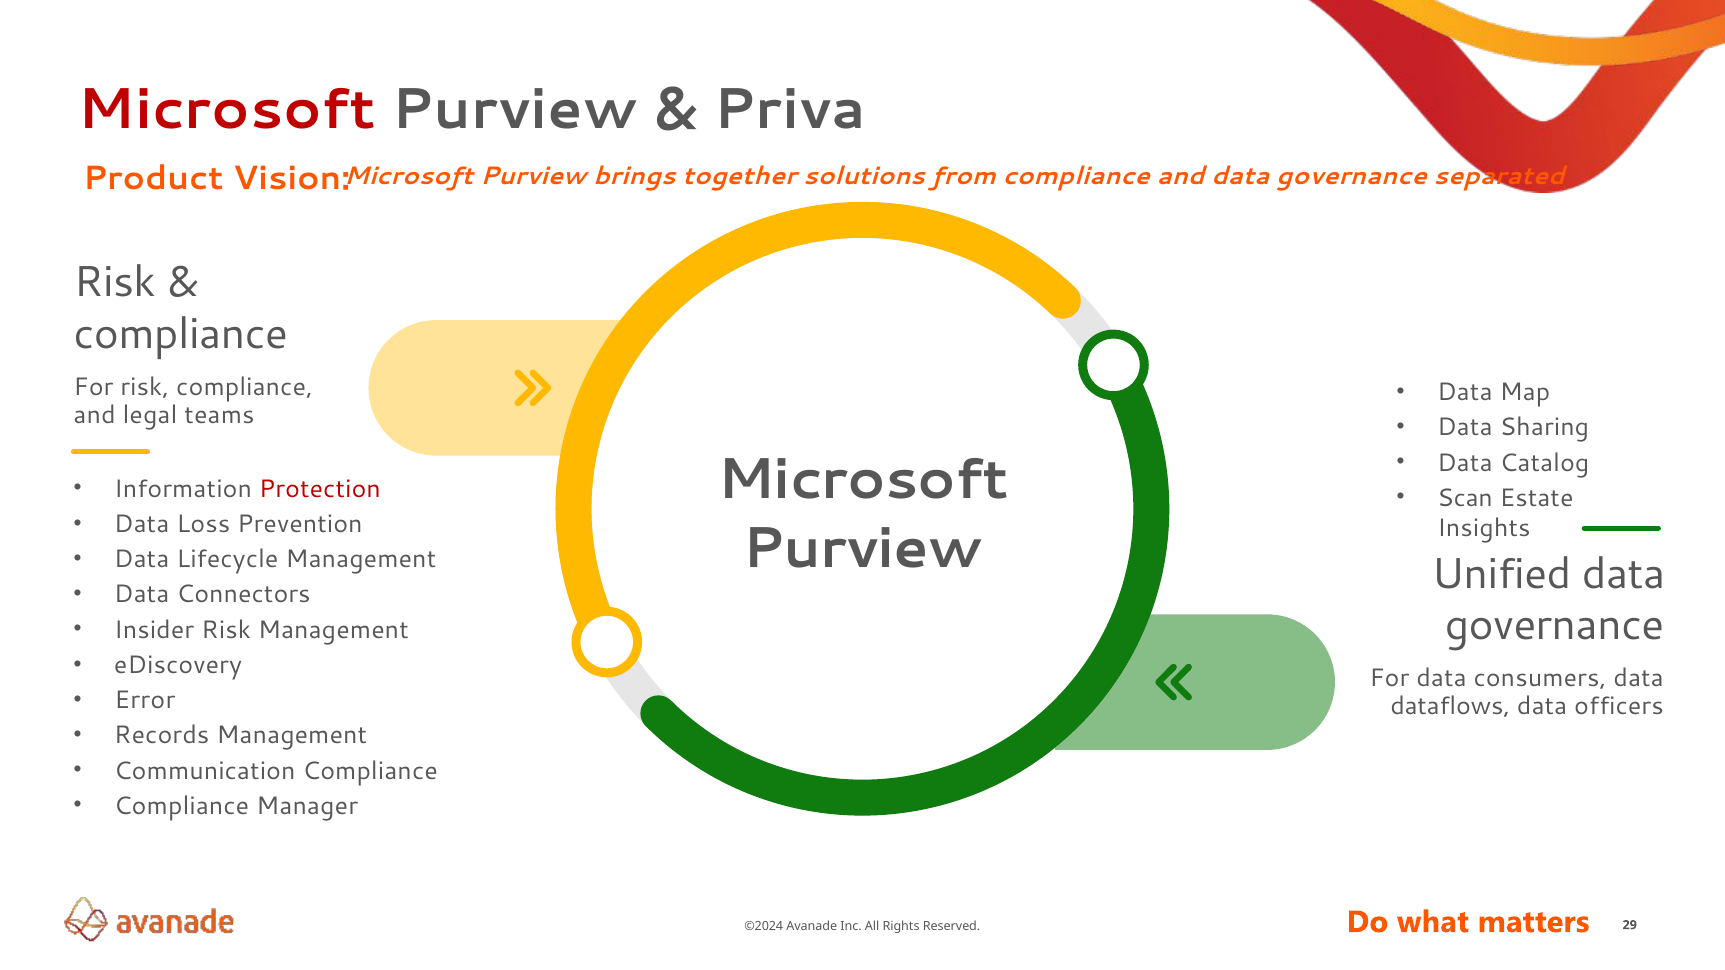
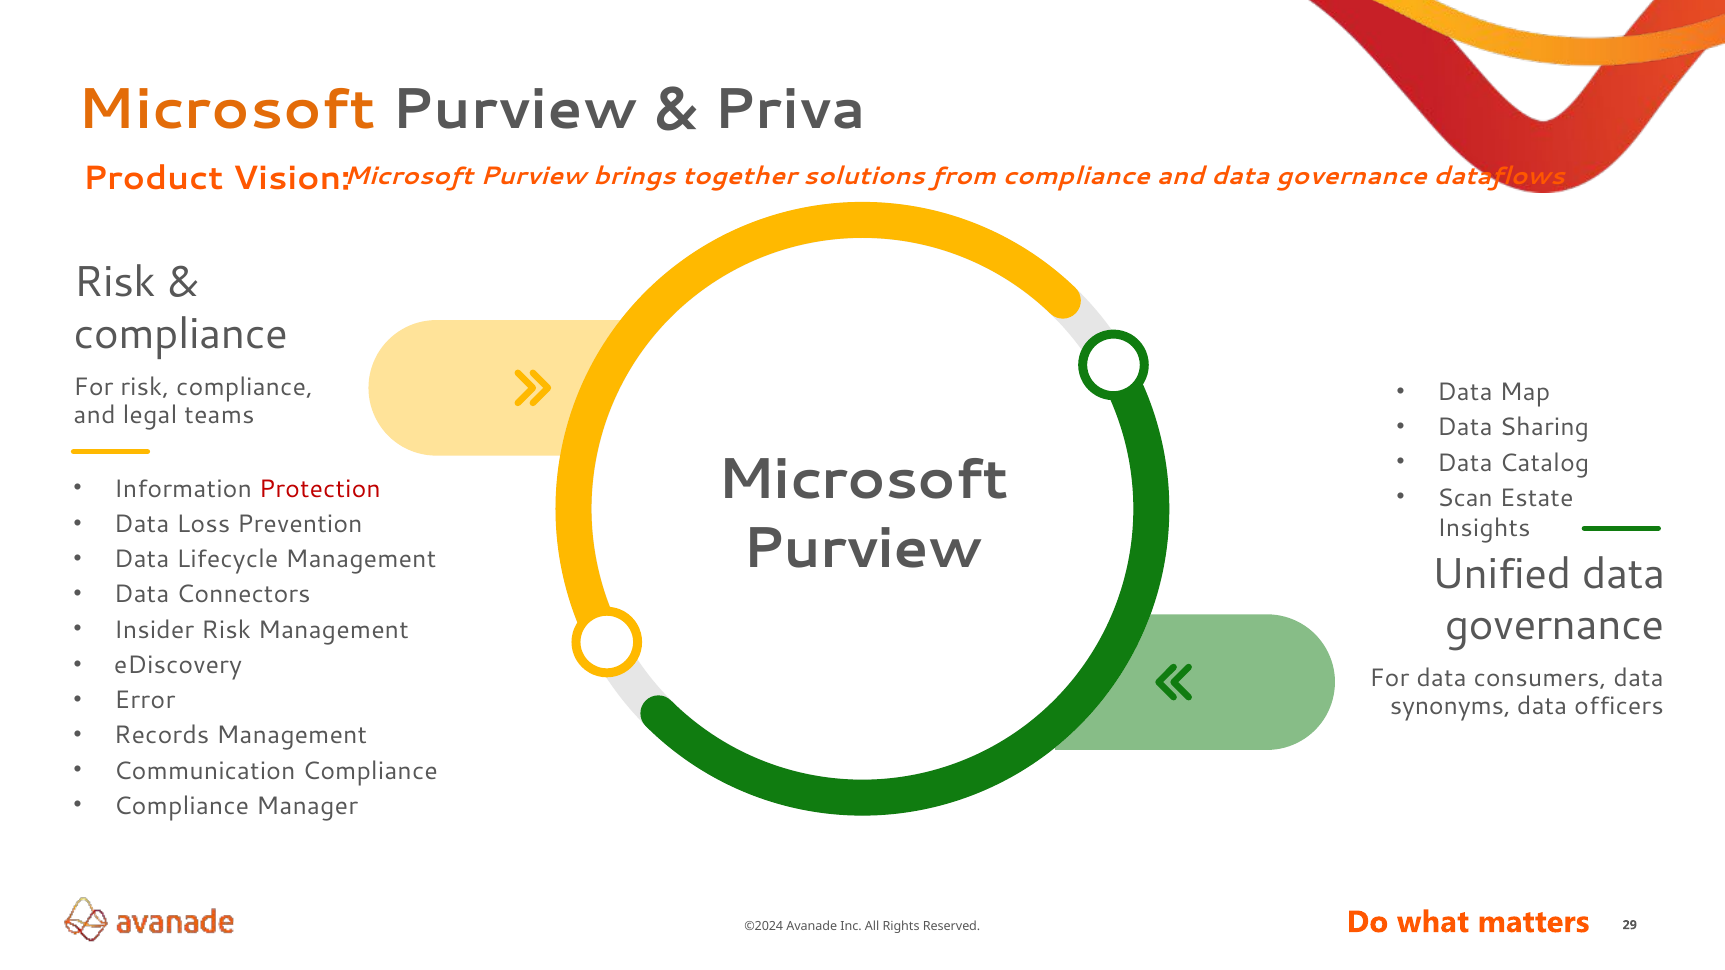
Microsoft colour: red -> orange (227, 110)
separated: separated -> dataflows (1499, 176)
dataflows: dataflows -> synonyms (1450, 706)
